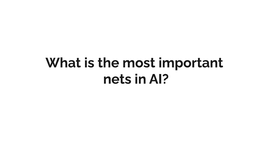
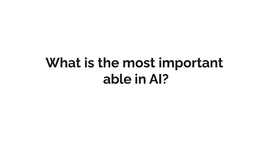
nets: nets -> able (117, 79)
